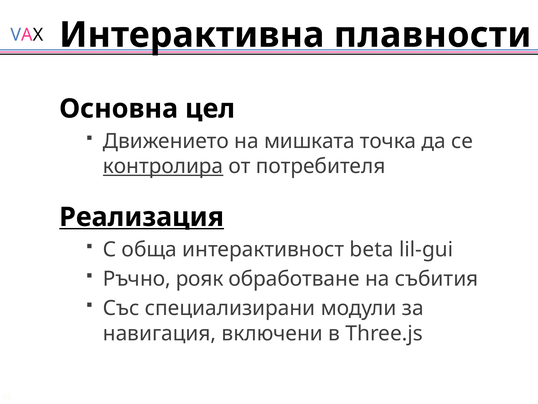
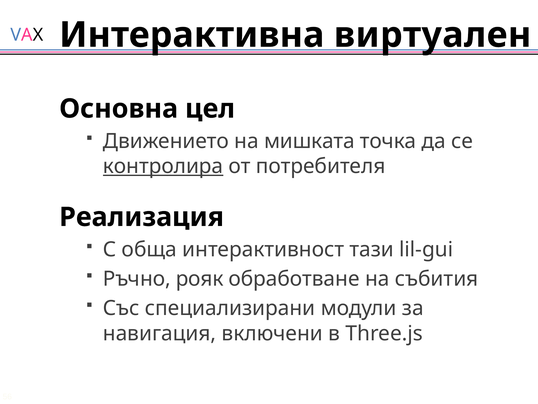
плавности: плавности -> виртуален (433, 35)
Реализация underline: present -> none (142, 217)
beta: beta -> тази (372, 249)
